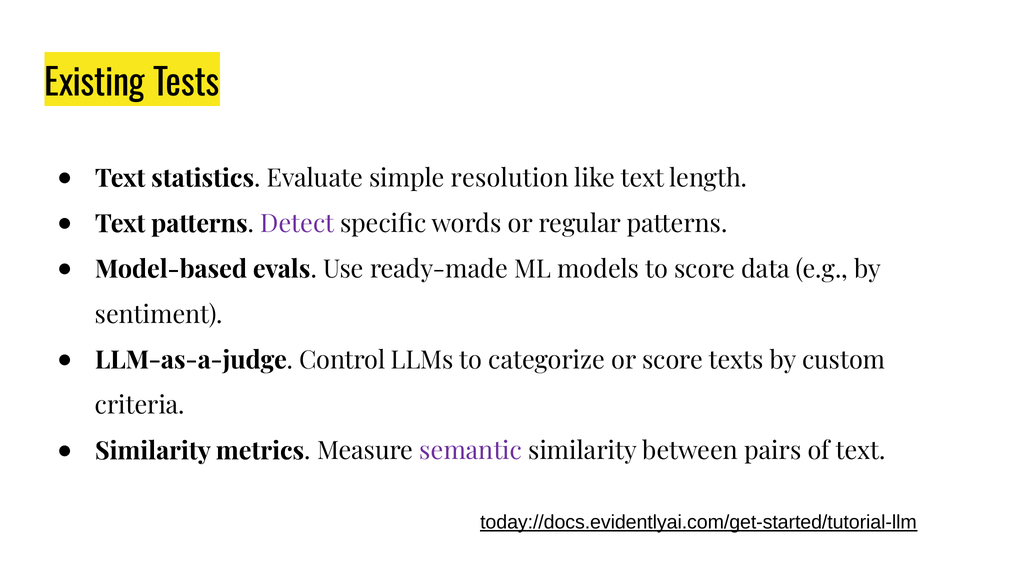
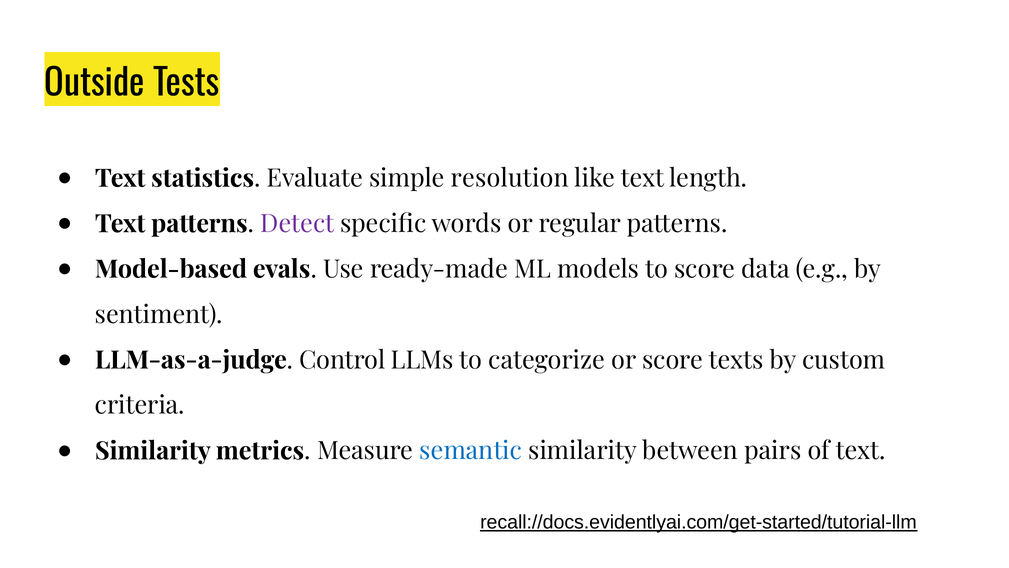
Existing: Existing -> Outside (95, 84)
semantic colour: purple -> blue (471, 451)
today://docs.evidentlyai.com/get-started/tutorial-llm: today://docs.evidentlyai.com/get-started/tutorial-llm -> recall://docs.evidentlyai.com/get-started/tutorial-llm (698, 522)
